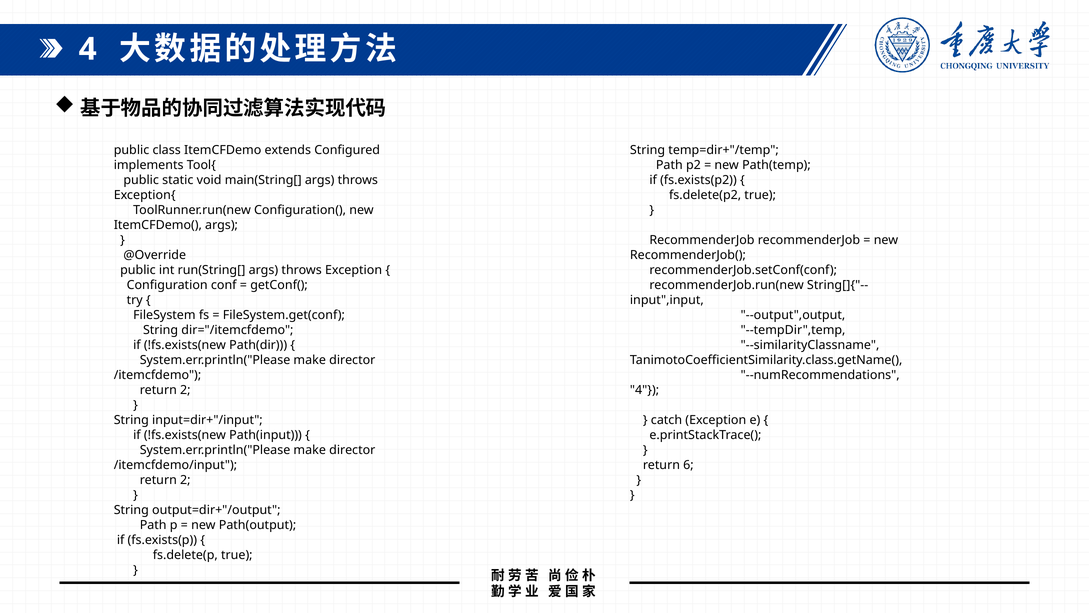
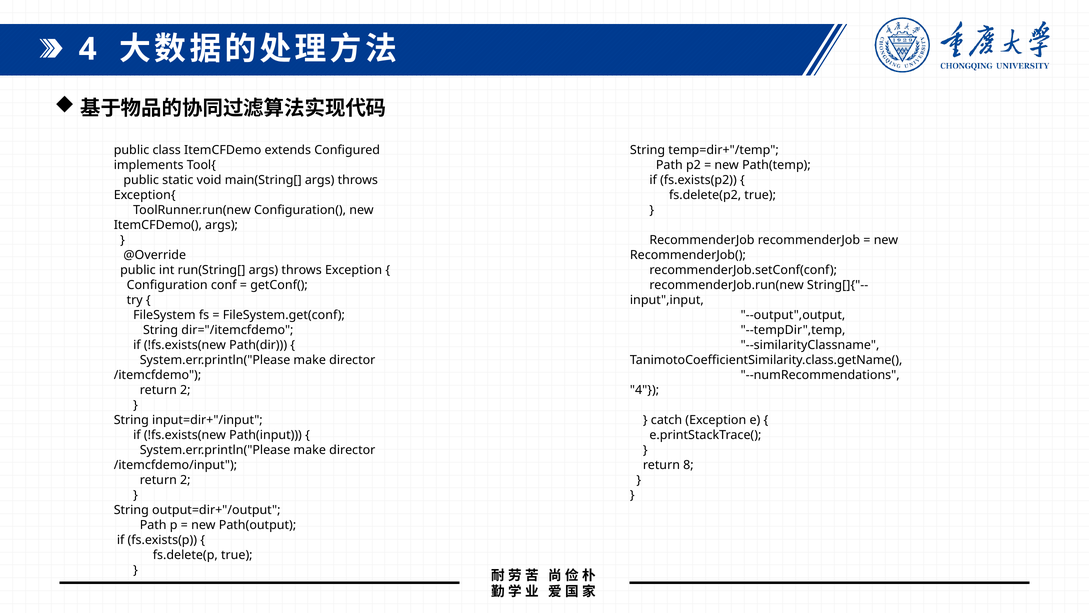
6: 6 -> 8 (688, 465)
